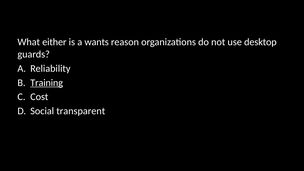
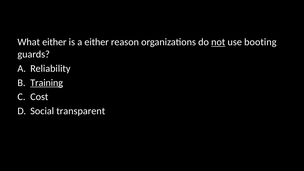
a wants: wants -> either (97, 42)
not underline: none -> present (218, 42)
desktop: desktop -> booting (260, 42)
